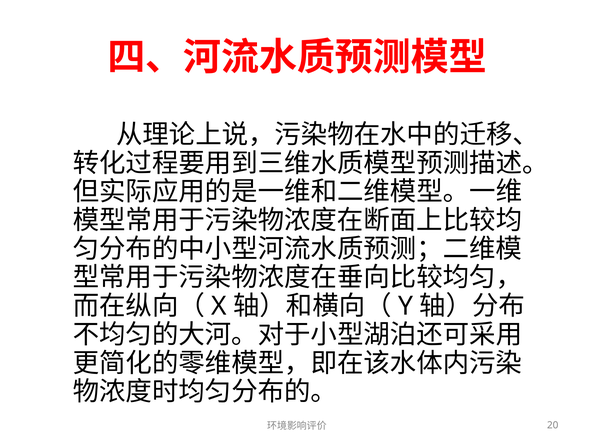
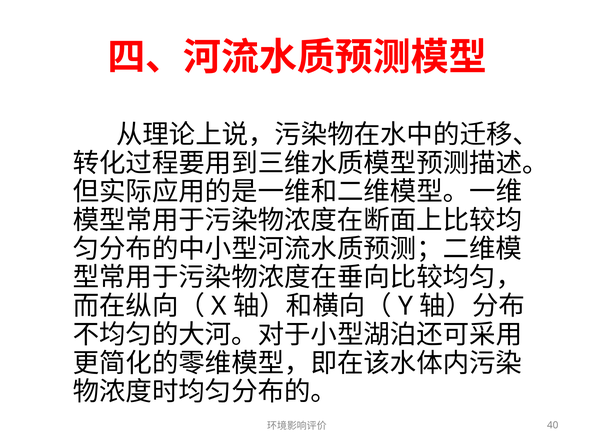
20: 20 -> 40 (553, 425)
